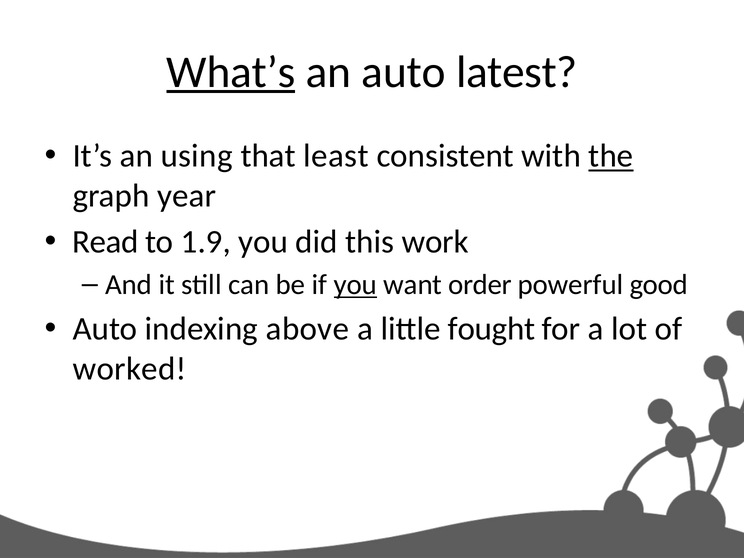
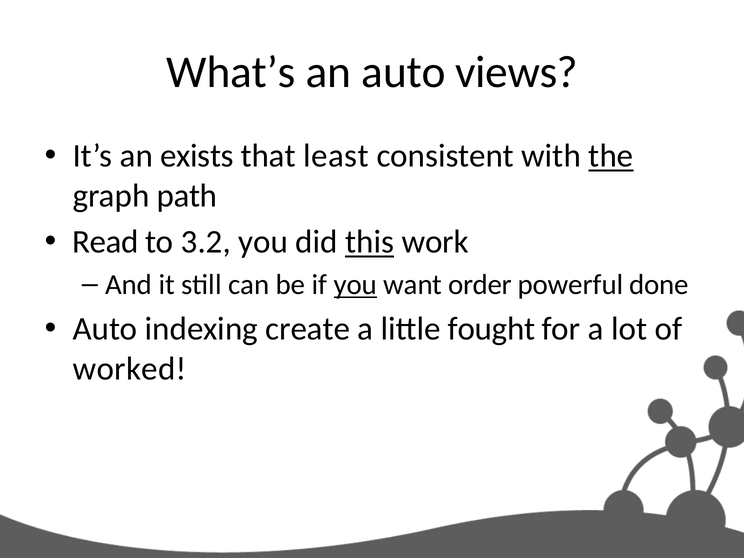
What’s underline: present -> none (231, 72)
latest: latest -> views (517, 72)
using: using -> exists (197, 156)
year: year -> path (187, 196)
1.9: 1.9 -> 3.2 (206, 242)
this underline: none -> present (370, 242)
good: good -> done (659, 285)
above: above -> create (308, 329)
